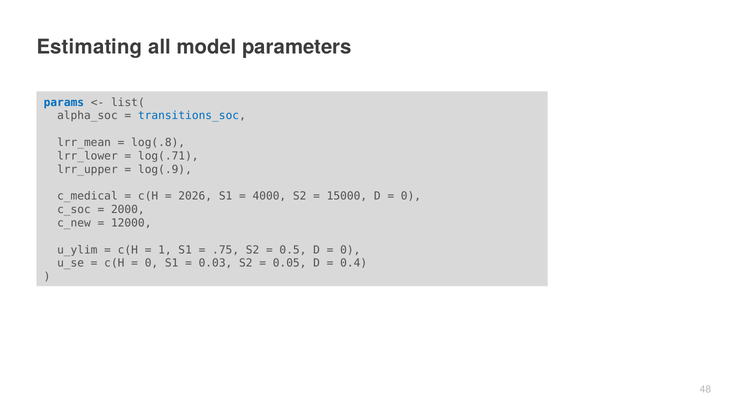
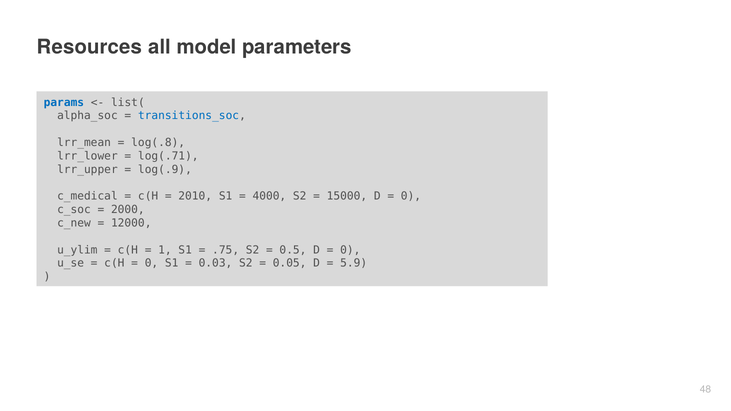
Estimating: Estimating -> Resources (90, 47)
2026: 2026 -> 2010 (195, 196)
0.4: 0.4 -> 5.9 (354, 263)
